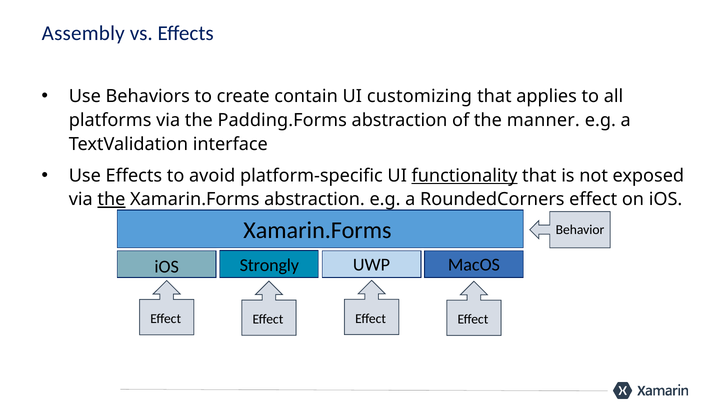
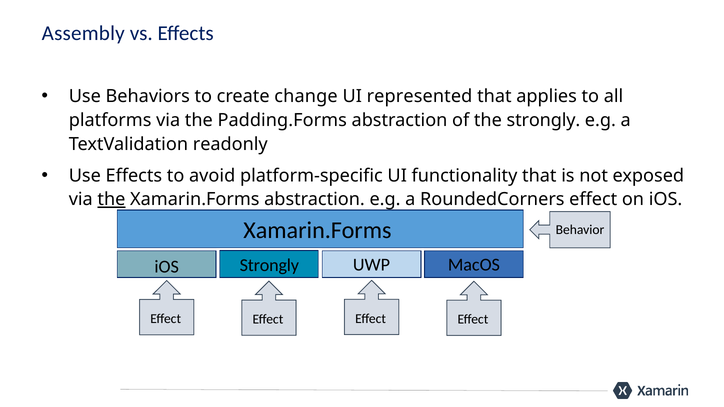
contain: contain -> change (306, 97)
customizing: customizing -> represented (419, 97)
the manner: manner -> strongly (543, 120)
interface: interface -> readonly (230, 144)
functionality underline: present -> none (464, 176)
